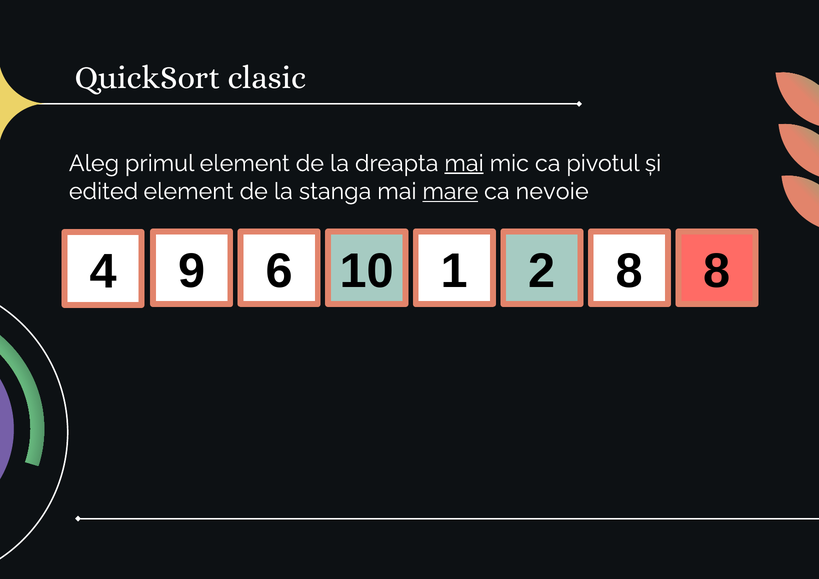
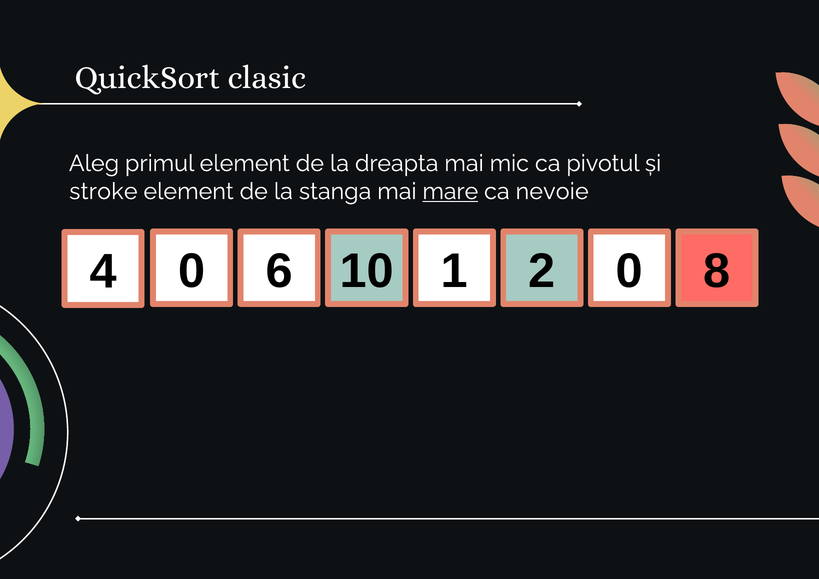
mai underline: present -> none (464, 163)
edited: edited -> stroke (103, 191)
4 9: 9 -> 0 (192, 271)
2 8: 8 -> 0 (629, 271)
